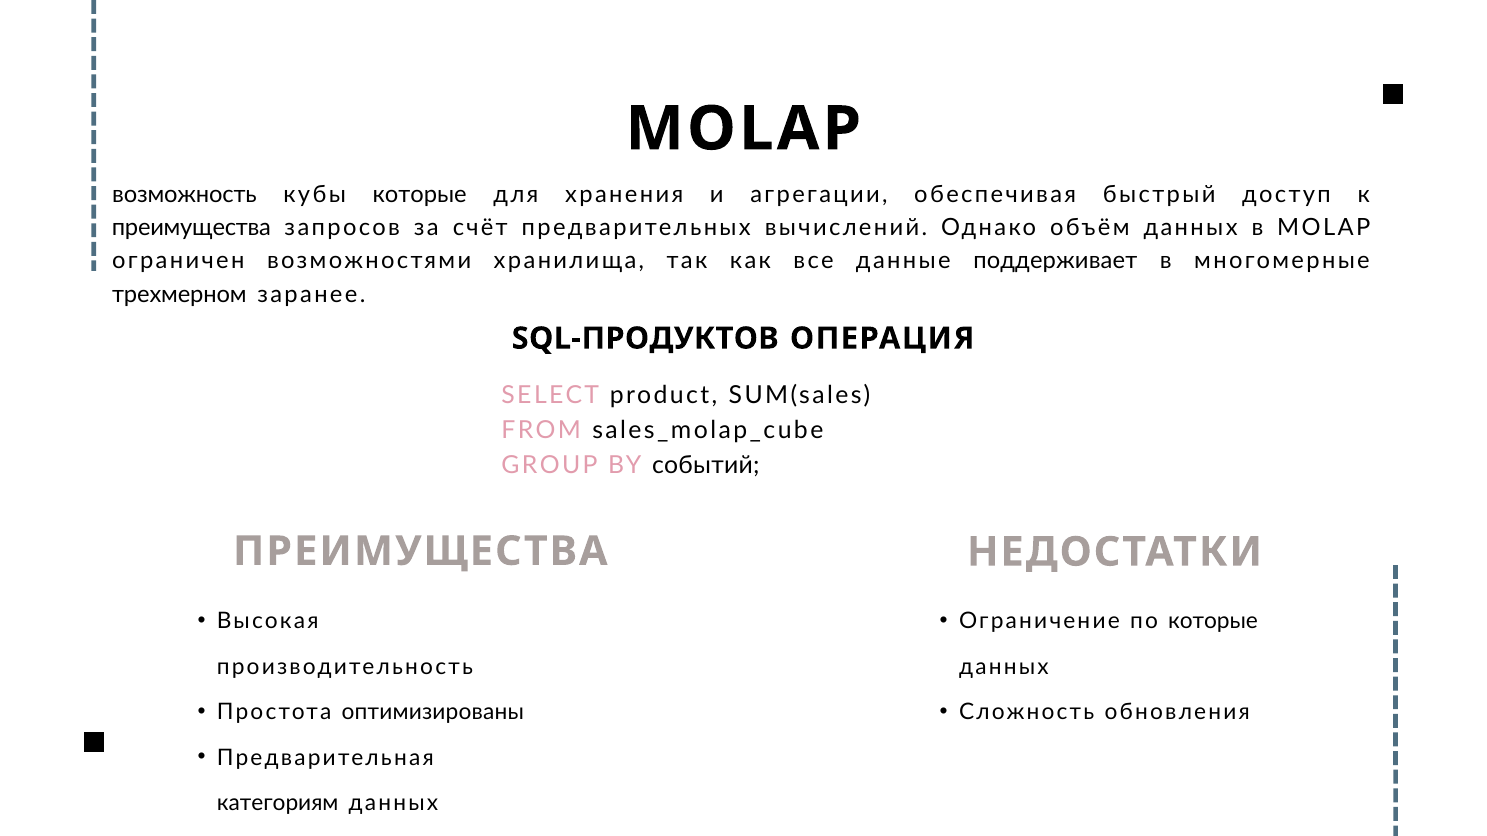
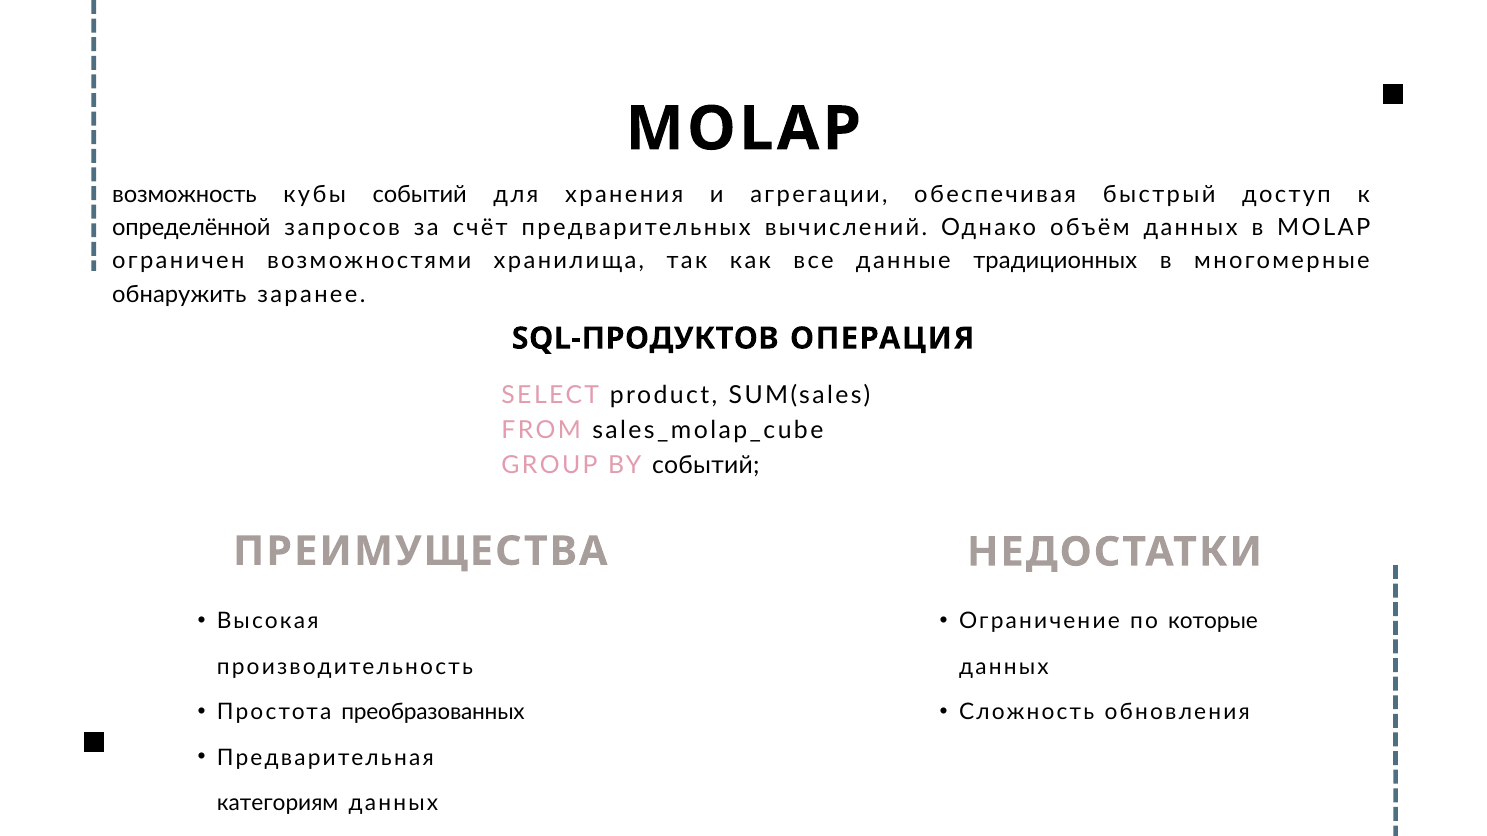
кубы которые: которые -> событий (420, 195)
преимущества: преимущества -> определённой (191, 228)
поддерживает: поддерживает -> традиционных (1055, 261)
трехмерном: трехмерном -> обнаружить (179, 294)
оптимизированы: оптимизированы -> преобразованных (433, 712)
